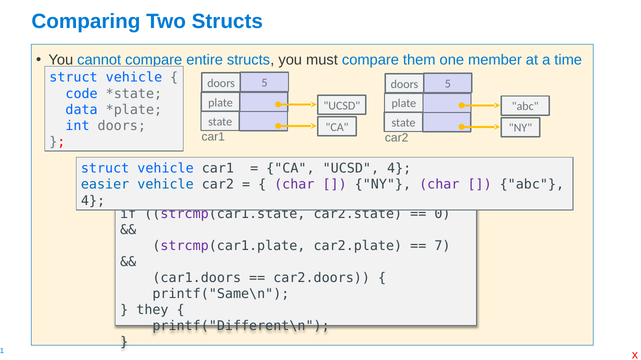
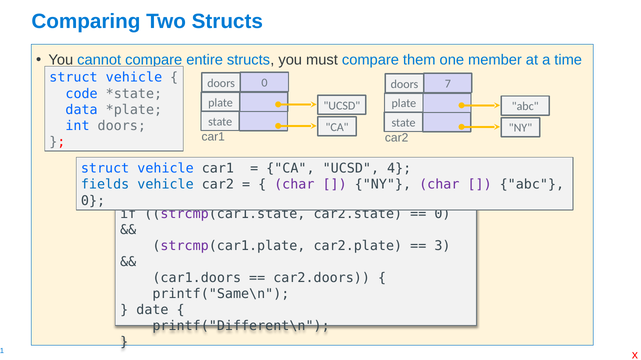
5: 5 -> 0 (264, 83)
5: 5 -> 7 (448, 84)
easier: easier -> fields (105, 185)
4: 4 -> 0 (93, 201)
7: 7 -> 3 (442, 246)
they: they -> date (152, 311)
